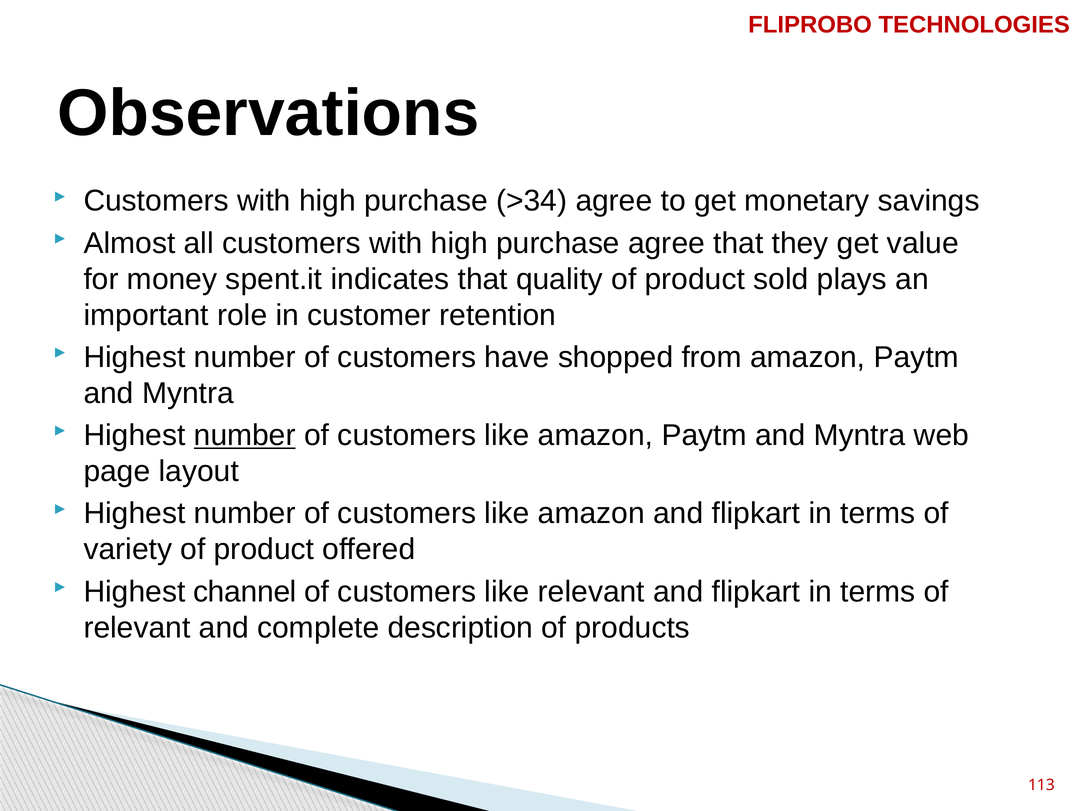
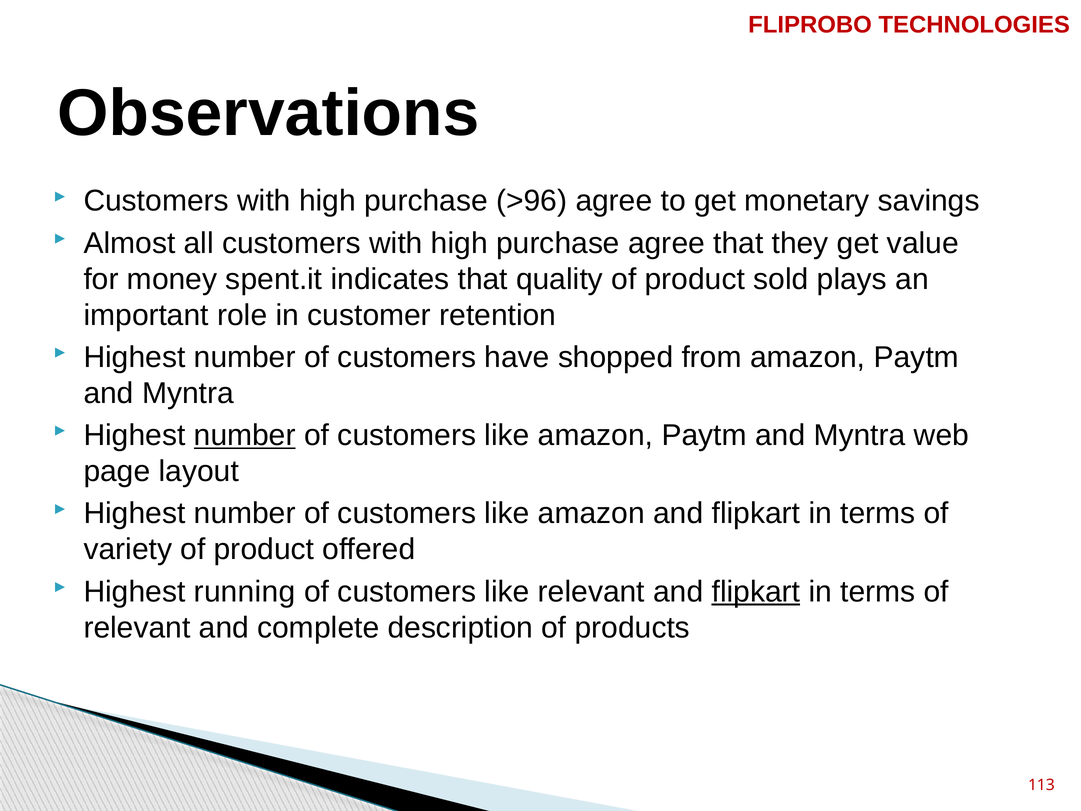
>34: >34 -> >96 (532, 201)
channel: channel -> running (245, 591)
flipkart underline: none -> present (756, 591)
